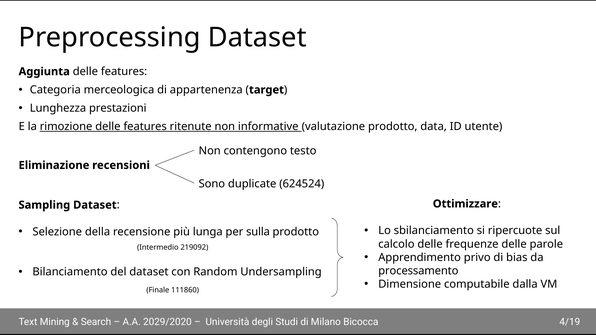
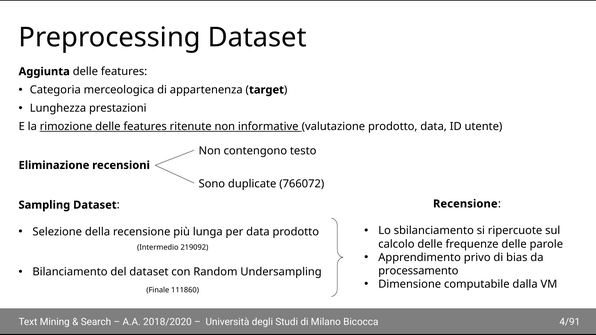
624524: 624524 -> 766072 (302, 184)
Ottimizzare: Ottimizzare -> Recensione (465, 204)
per sulla: sulla -> data (258, 232)
2029/2020: 2029/2020 -> 2018/2020 (167, 322)
4/19: 4/19 -> 4/91 (570, 322)
